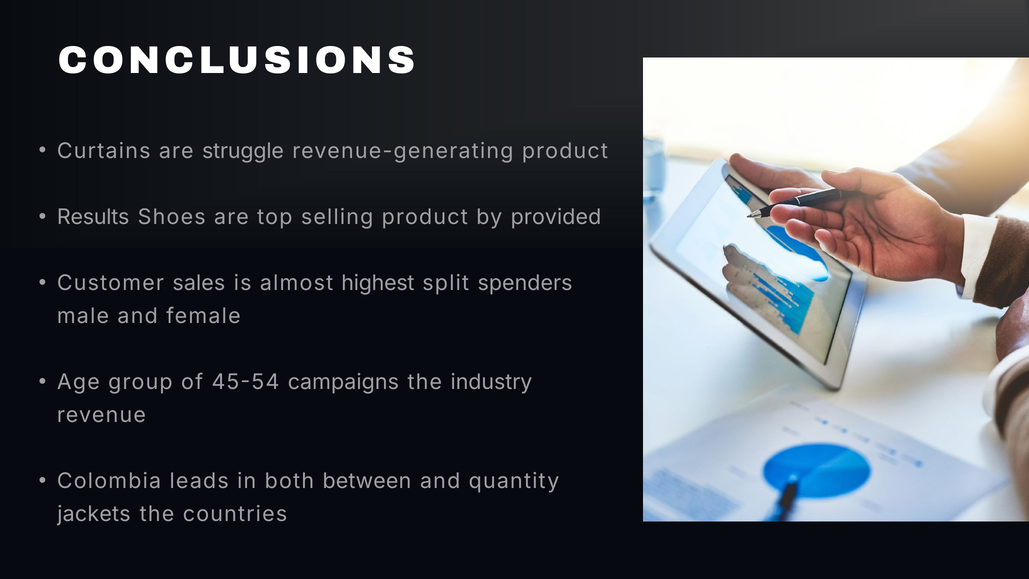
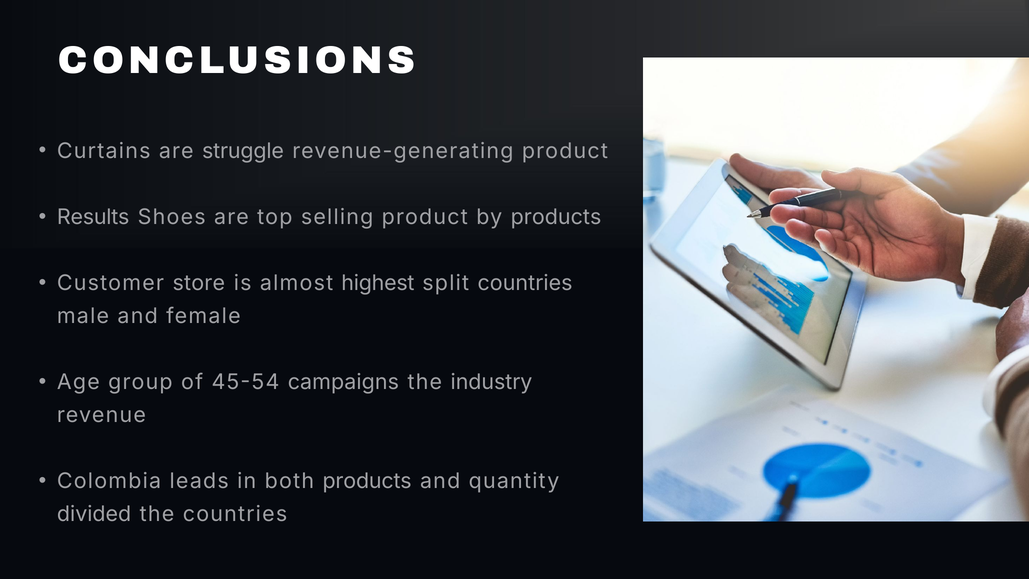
by provided: provided -> products (556, 217)
sales: sales -> store (199, 283)
split spenders: spenders -> countries (525, 283)
both between: between -> products (367, 481)
jackets: jackets -> divided (94, 514)
